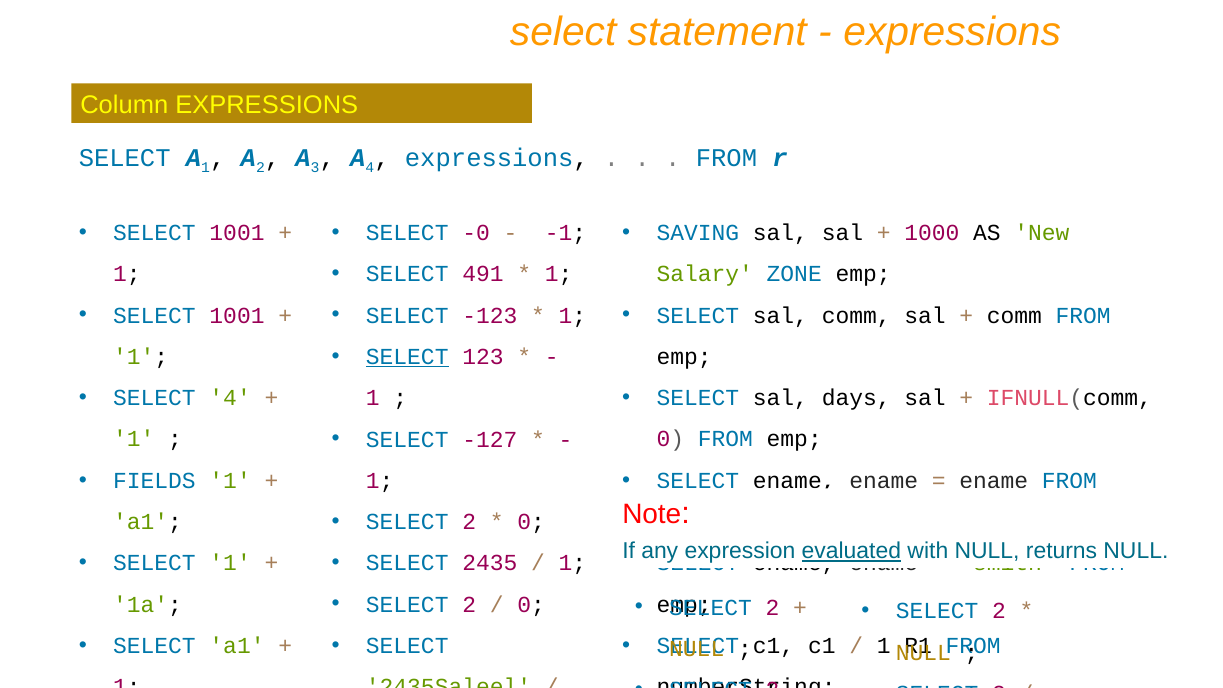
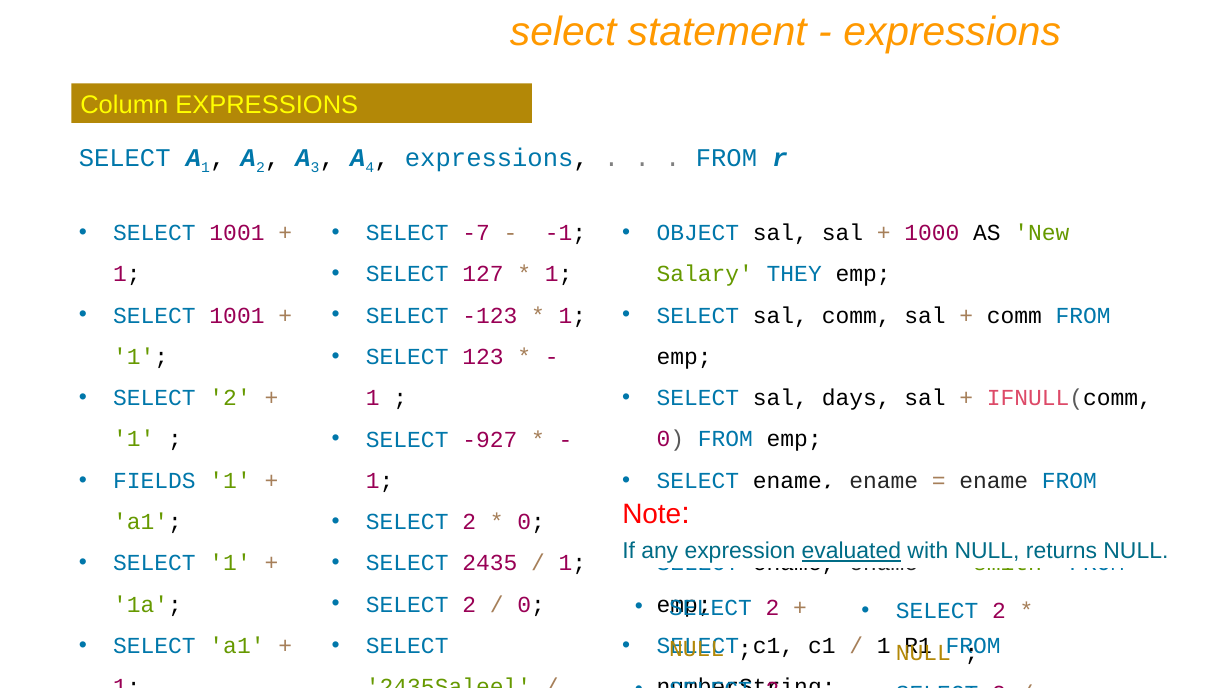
SAVING: SAVING -> OBJECT (698, 233)
-0: -0 -> -7 (476, 233)
491: 491 -> 127 (483, 274)
ZONE: ZONE -> THEY (794, 274)
SELECT underline: present -> none (407, 357)
4: 4 -> 2 (230, 398)
-127: -127 -> -927 (490, 439)
